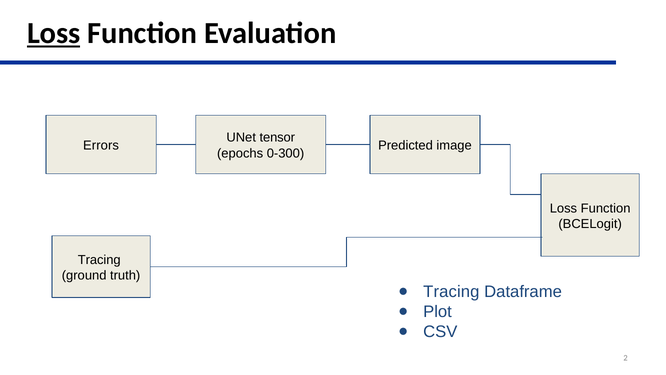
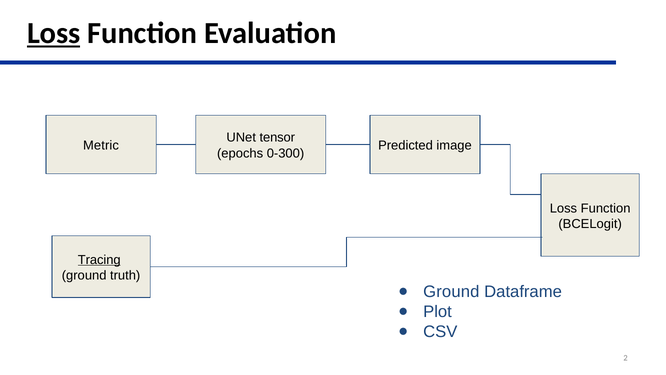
Errors: Errors -> Metric (101, 145)
Tracing underline: none -> present (99, 260)
Tracing: Tracing -> Ground (451, 291)
